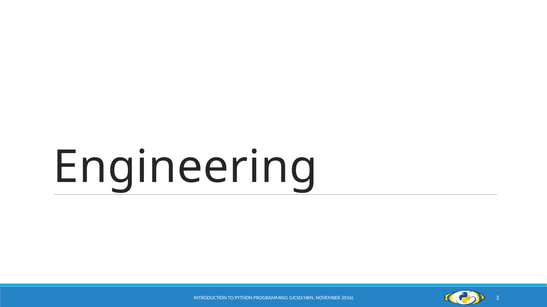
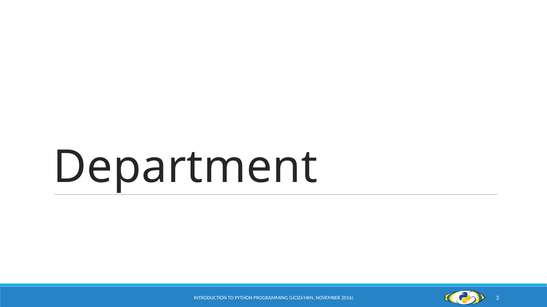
Engineering: Engineering -> Department (185, 168)
